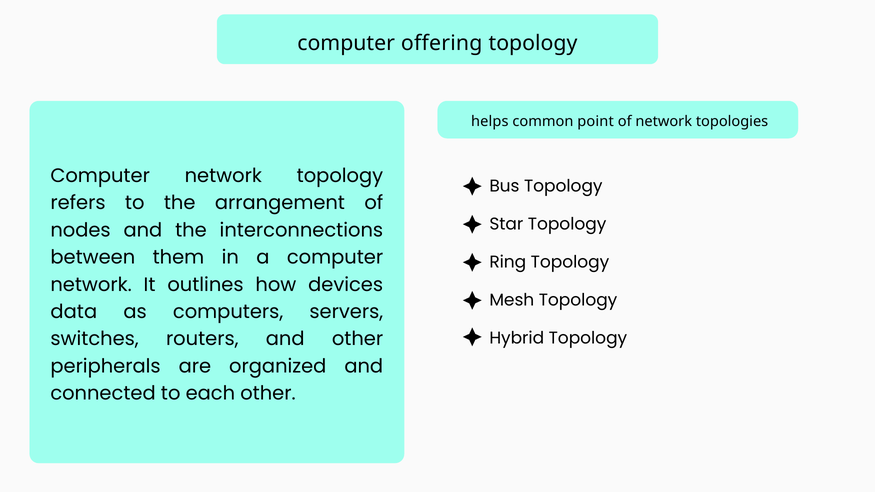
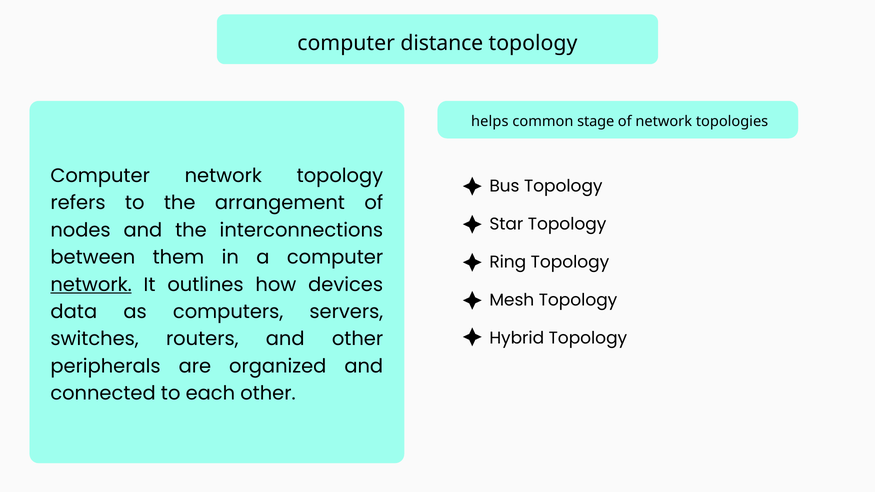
offering: offering -> distance (442, 43)
point: point -> stage (596, 121)
network underline: none -> present (91, 285)
